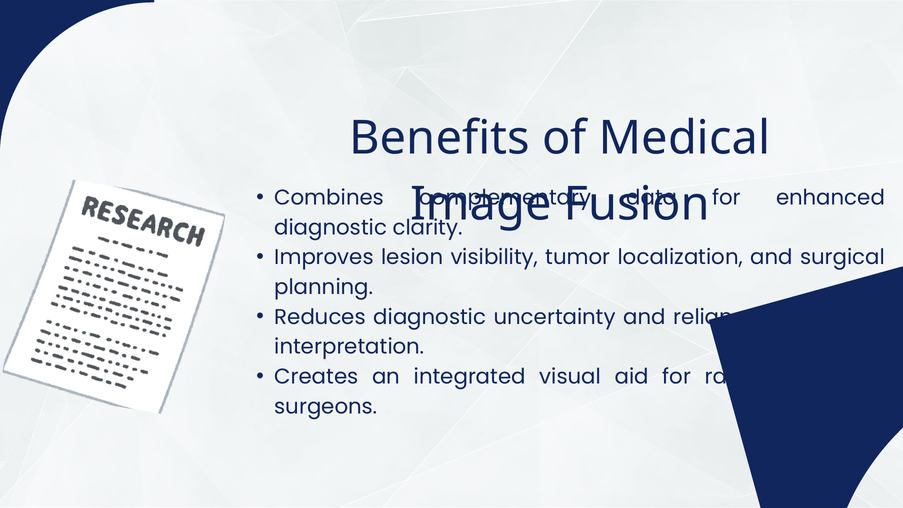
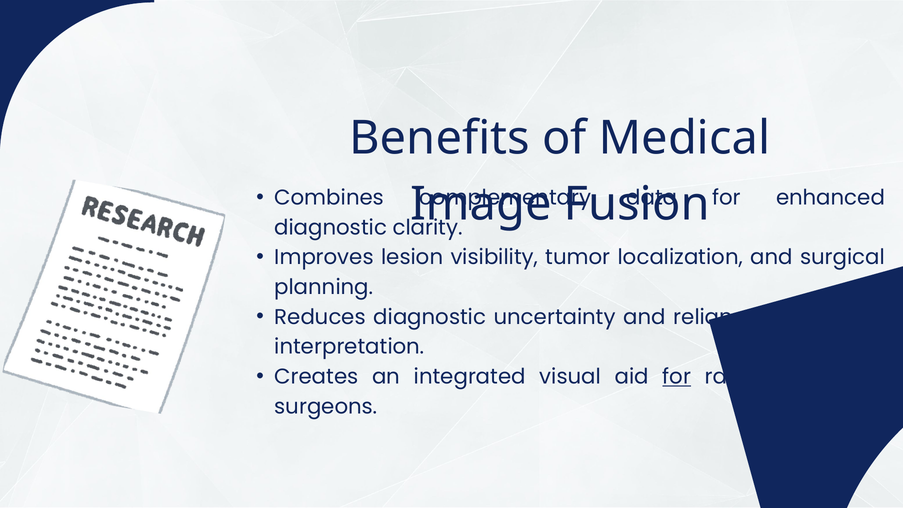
for underline: none -> present (677, 377)
